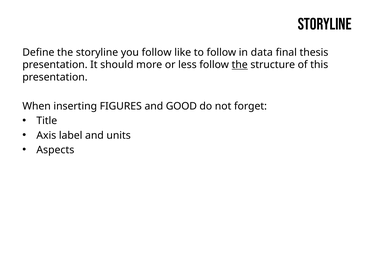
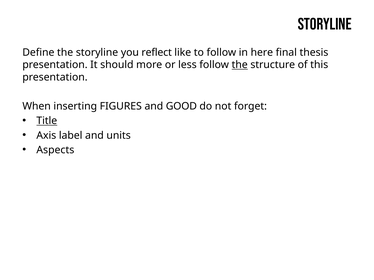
you follow: follow -> reflect (157, 52)
data: data -> here (262, 52)
Title underline: none -> present (47, 121)
